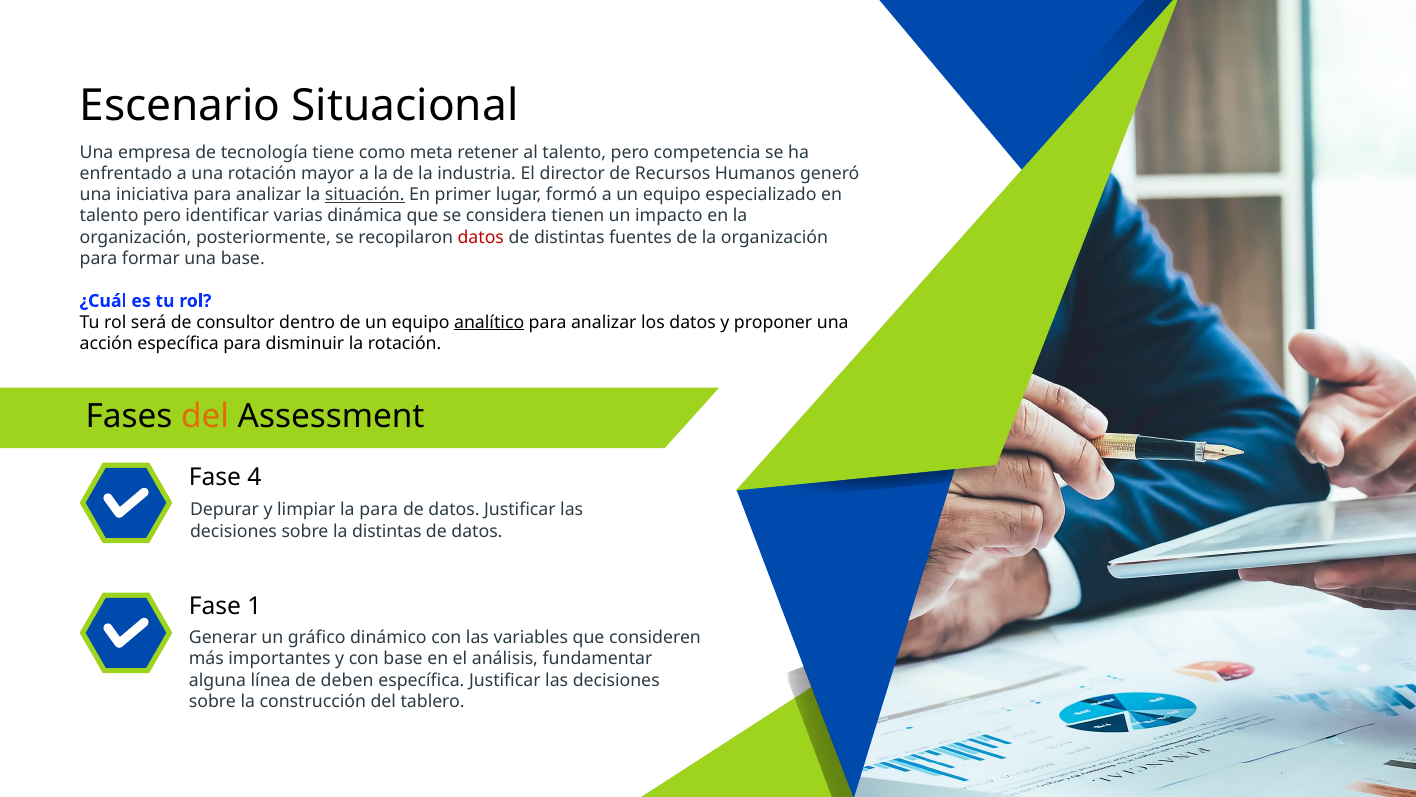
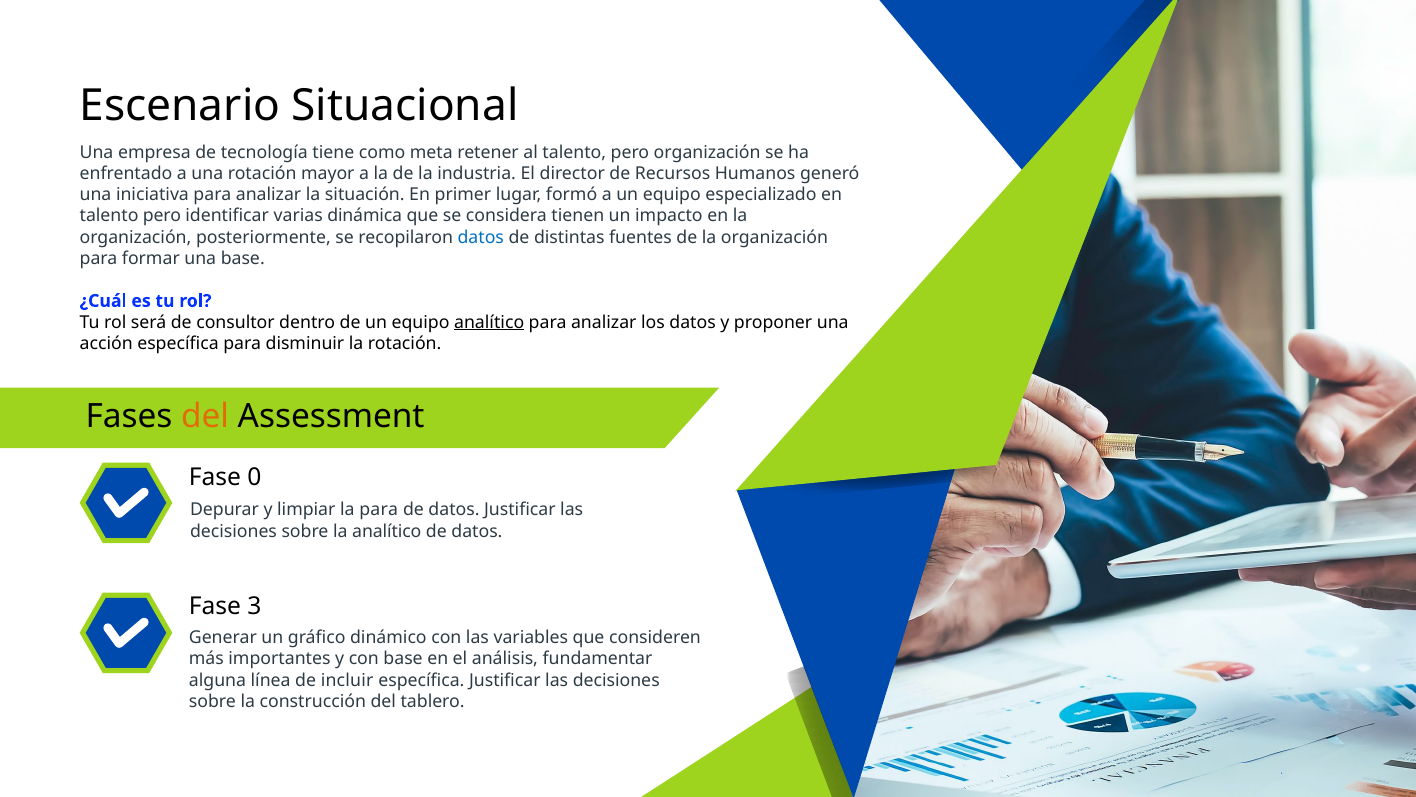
pero competencia: competencia -> organización (707, 152)
situación underline: present -> none (365, 195)
datos colour: red -> blue (481, 237)
4: 4 -> 0 (254, 477)
la distintas: distintas -> analítico (387, 531)
1: 1 -> 3 (254, 606)
deben: deben -> incluir (347, 680)
